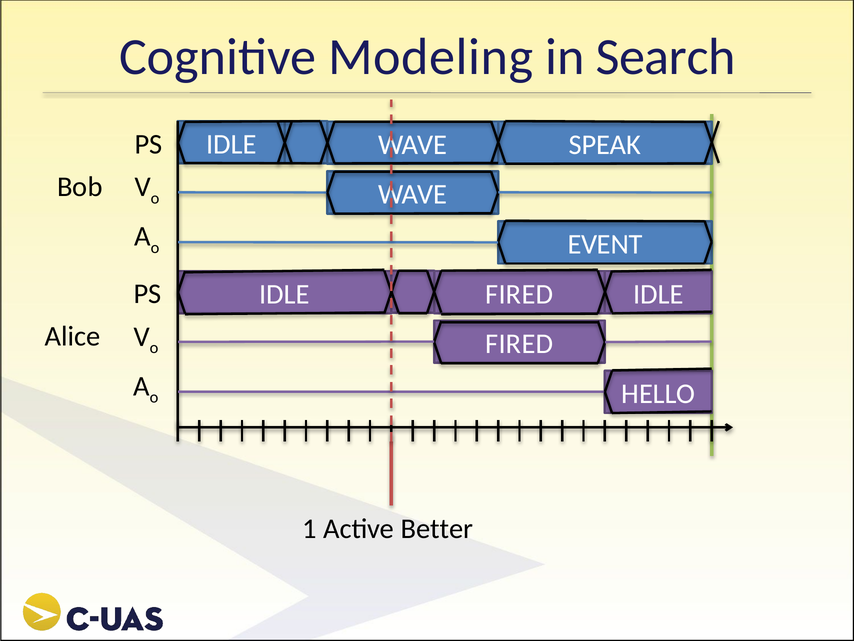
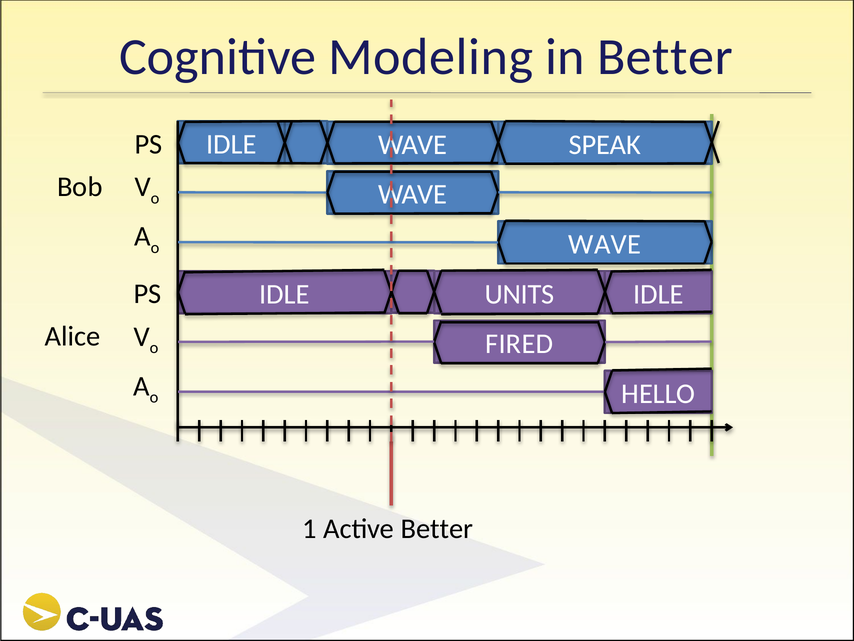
in Search: Search -> Better (665, 57)
EVENT: EVENT -> WAVE (605, 244)
FIRED: FIRED -> UNITS (520, 294)
